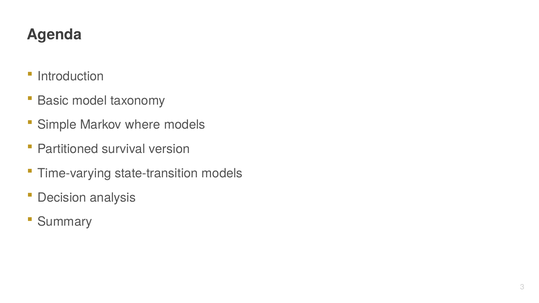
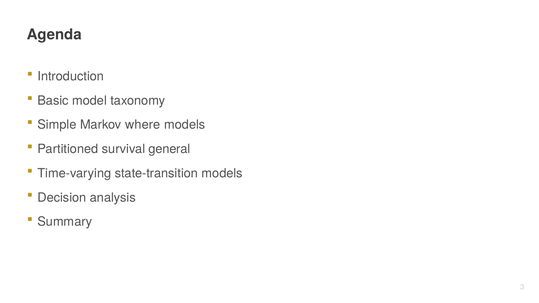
version: version -> general (169, 149)
